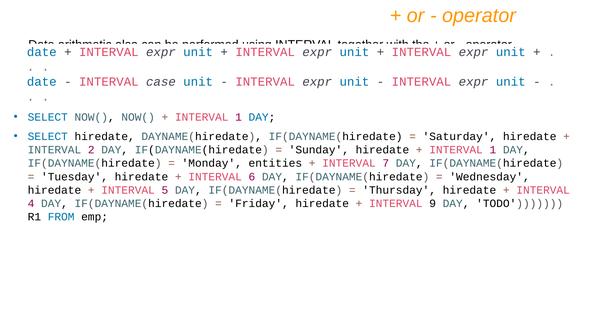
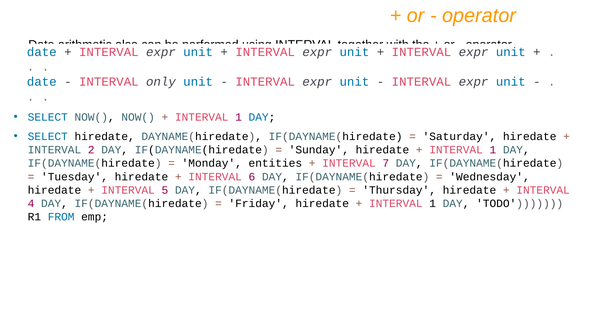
case: case -> only (161, 82)
9: 9 -> 1 (433, 203)
